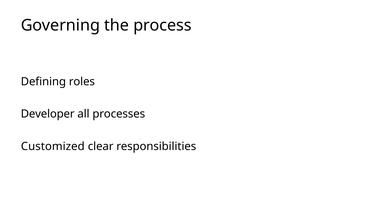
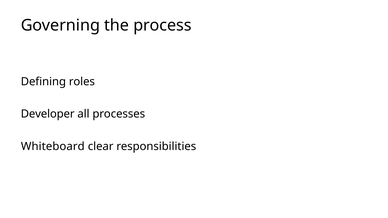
Customized: Customized -> Whiteboard (53, 147)
